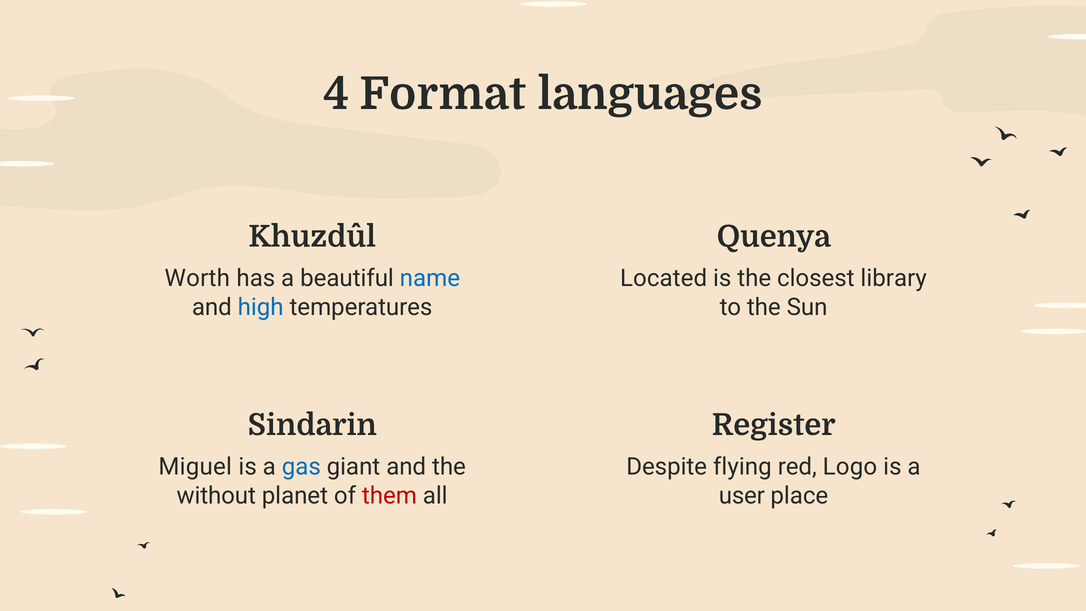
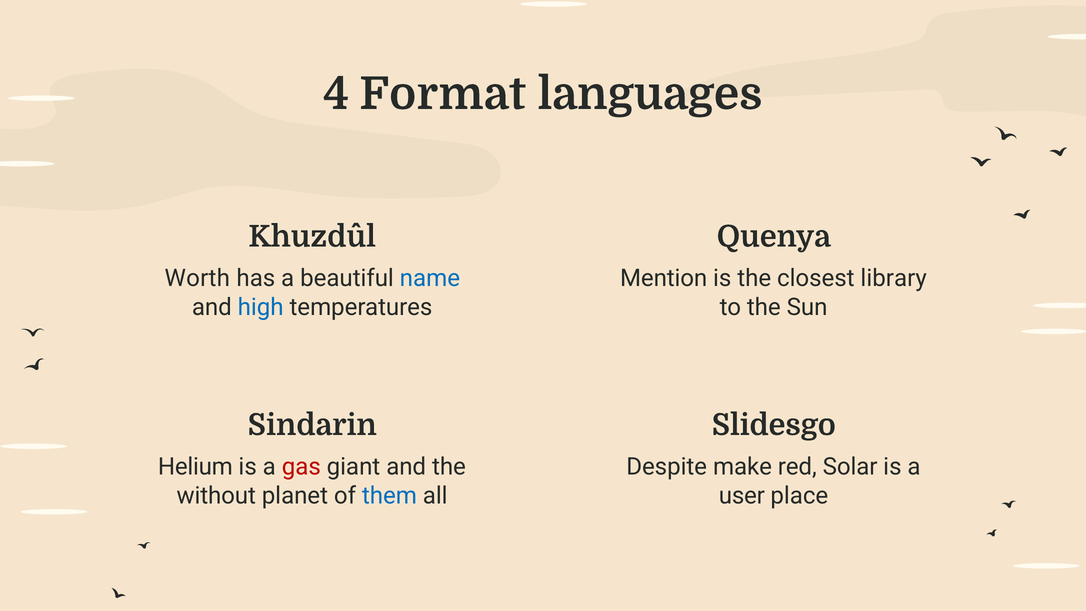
Located: Located -> Mention (664, 278)
Register: Register -> Slidesgo (774, 425)
Miguel: Miguel -> Helium (195, 467)
gas colour: blue -> red (301, 467)
flying: flying -> make (742, 467)
Logo: Logo -> Solar (850, 467)
them colour: red -> blue (389, 495)
